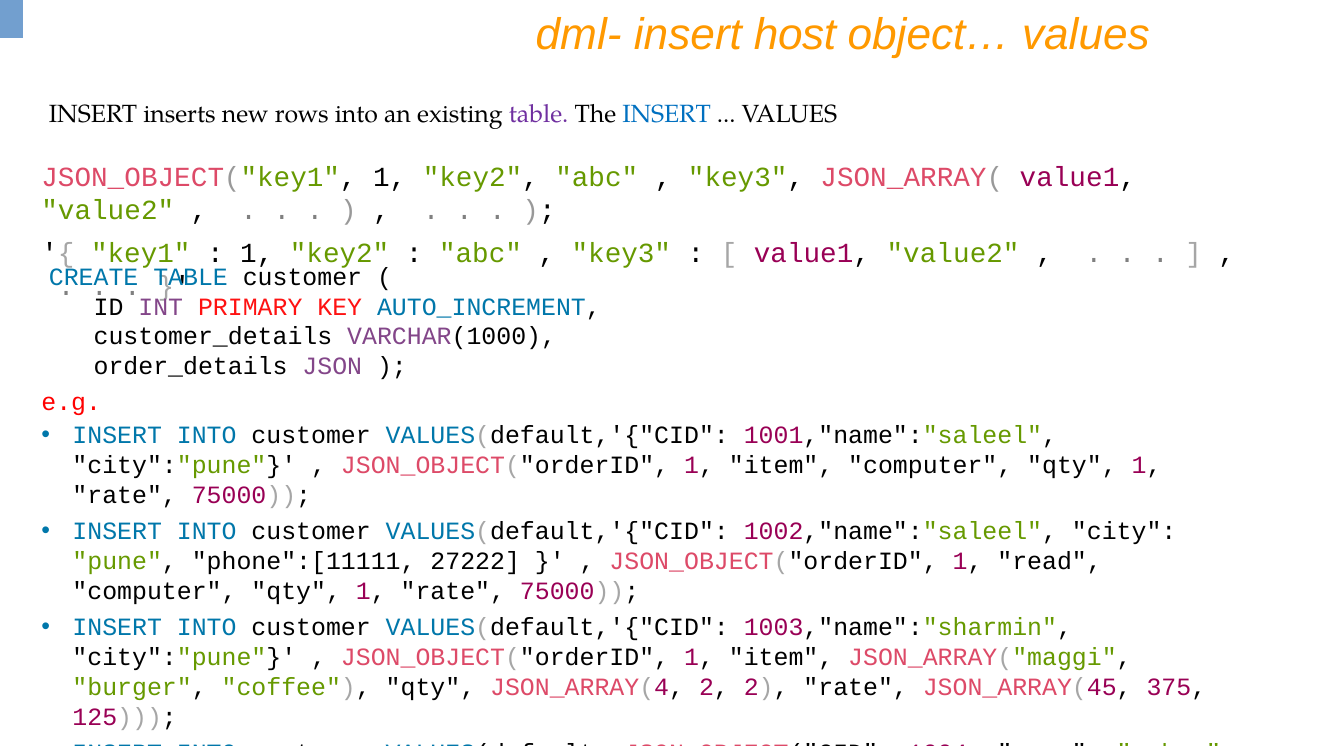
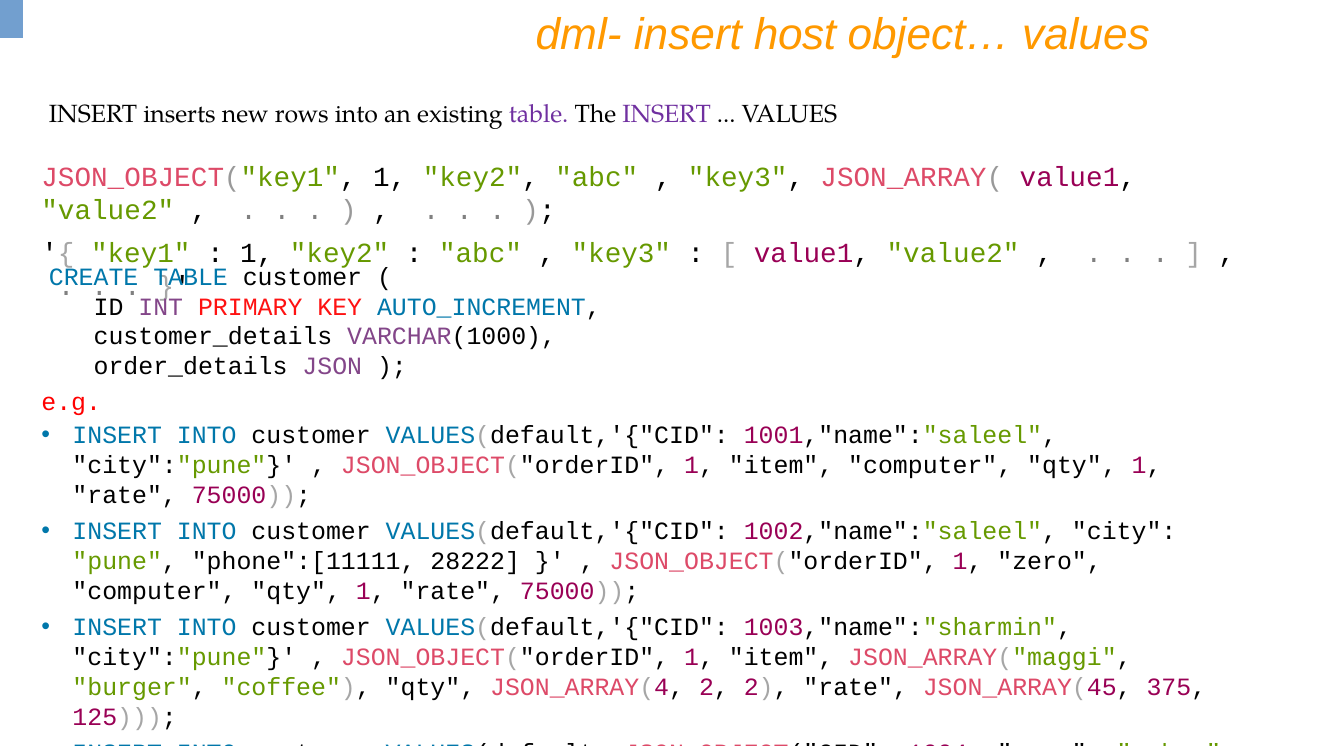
INSERT colour: blue -> purple (667, 114)
27222: 27222 -> 28222 (475, 561)
read: read -> zero (1050, 561)
